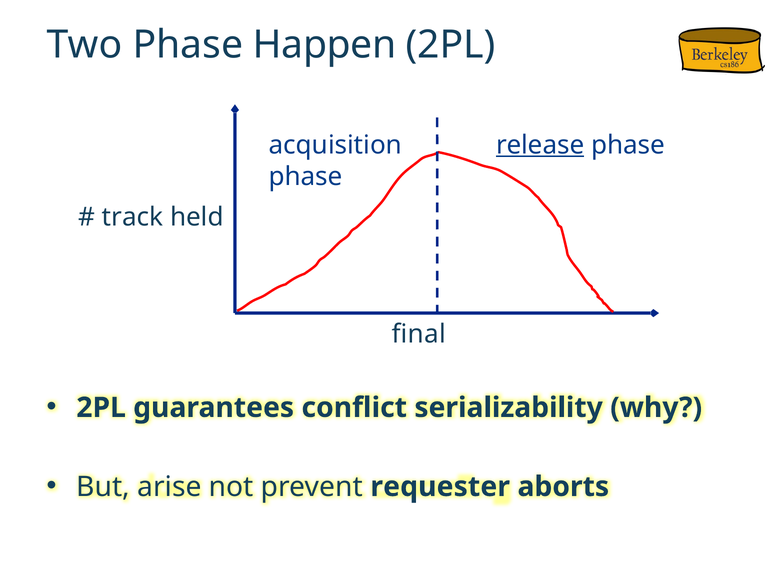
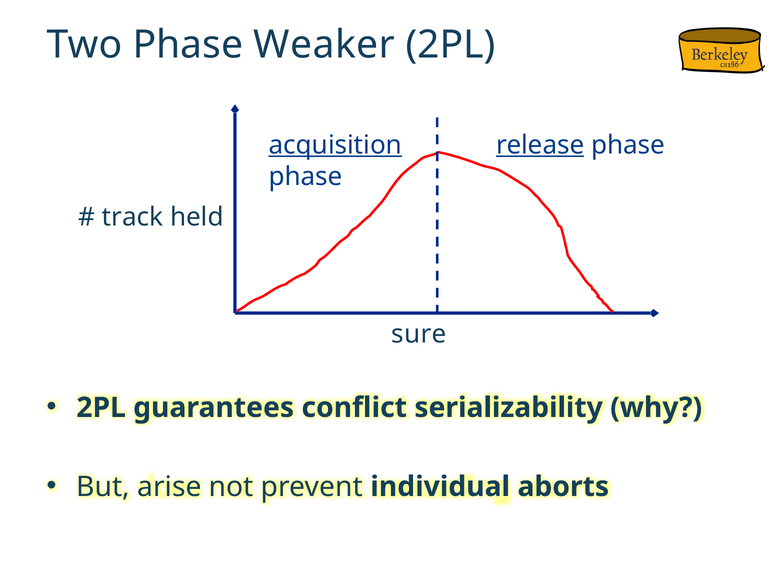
Happen: Happen -> Weaker (324, 45)
acquisition underline: none -> present (335, 145)
final: final -> sure (419, 335)
requester: requester -> individual (440, 487)
